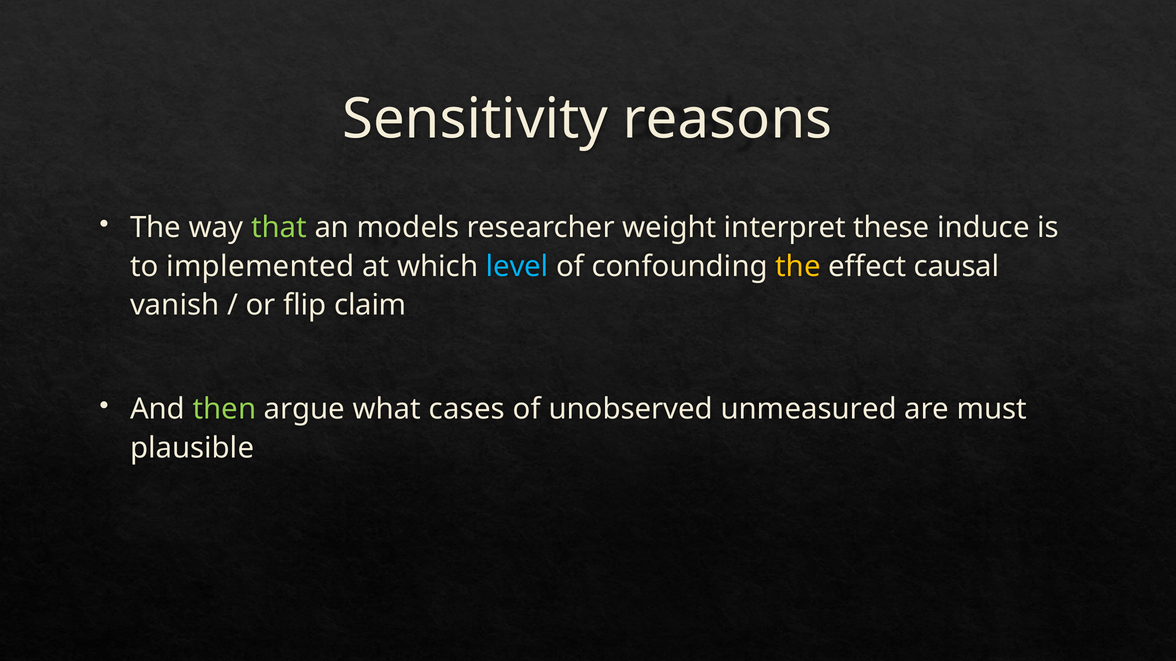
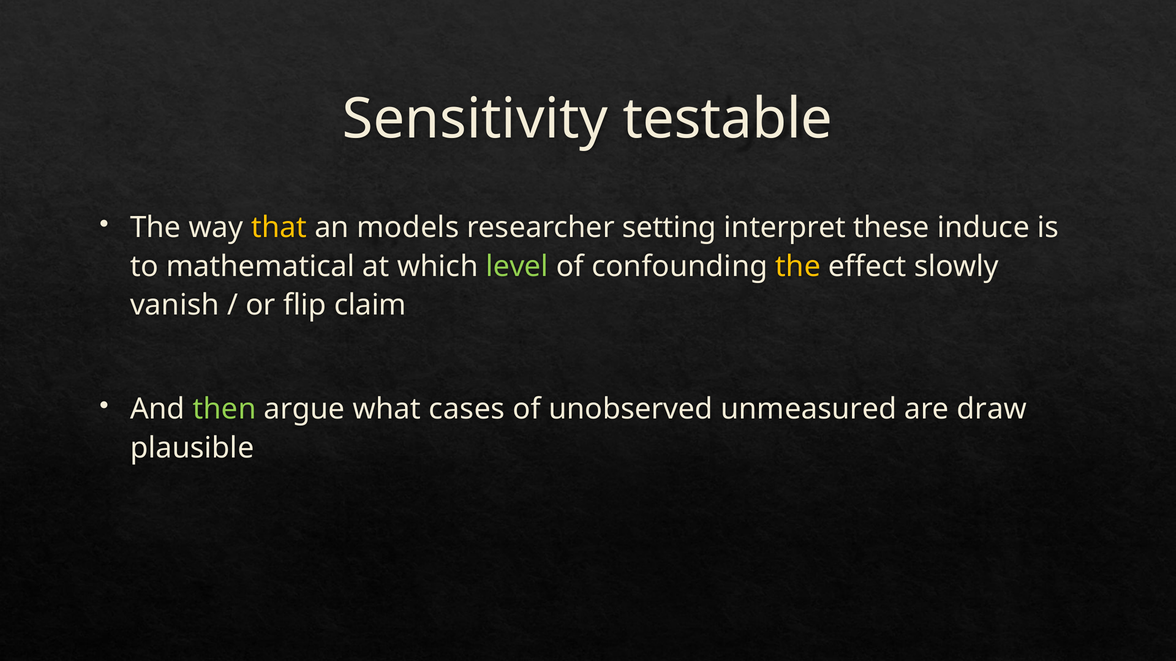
reasons: reasons -> testable (728, 119)
that colour: light green -> yellow (279, 228)
weight: weight -> setting (669, 228)
implemented: implemented -> mathematical (260, 267)
level colour: light blue -> light green (517, 267)
causal: causal -> slowly (956, 267)
must: must -> draw (992, 410)
